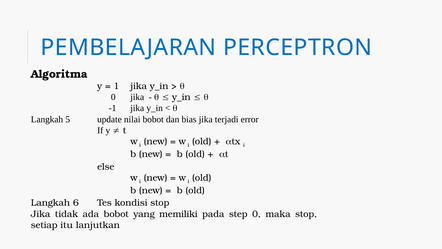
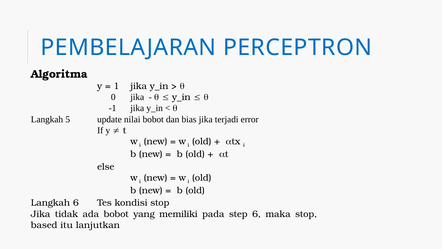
step 0: 0 -> 6 (257, 214)
setiap: setiap -> based (44, 225)
